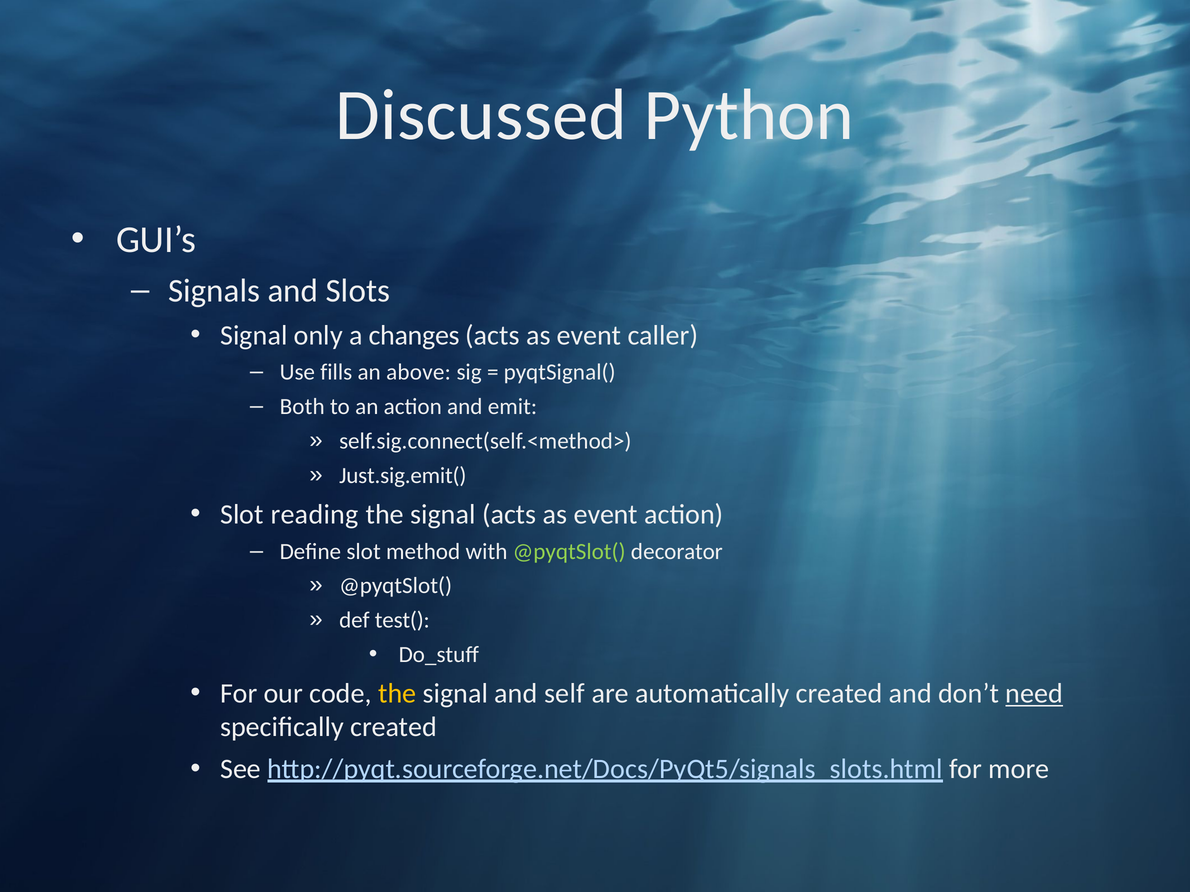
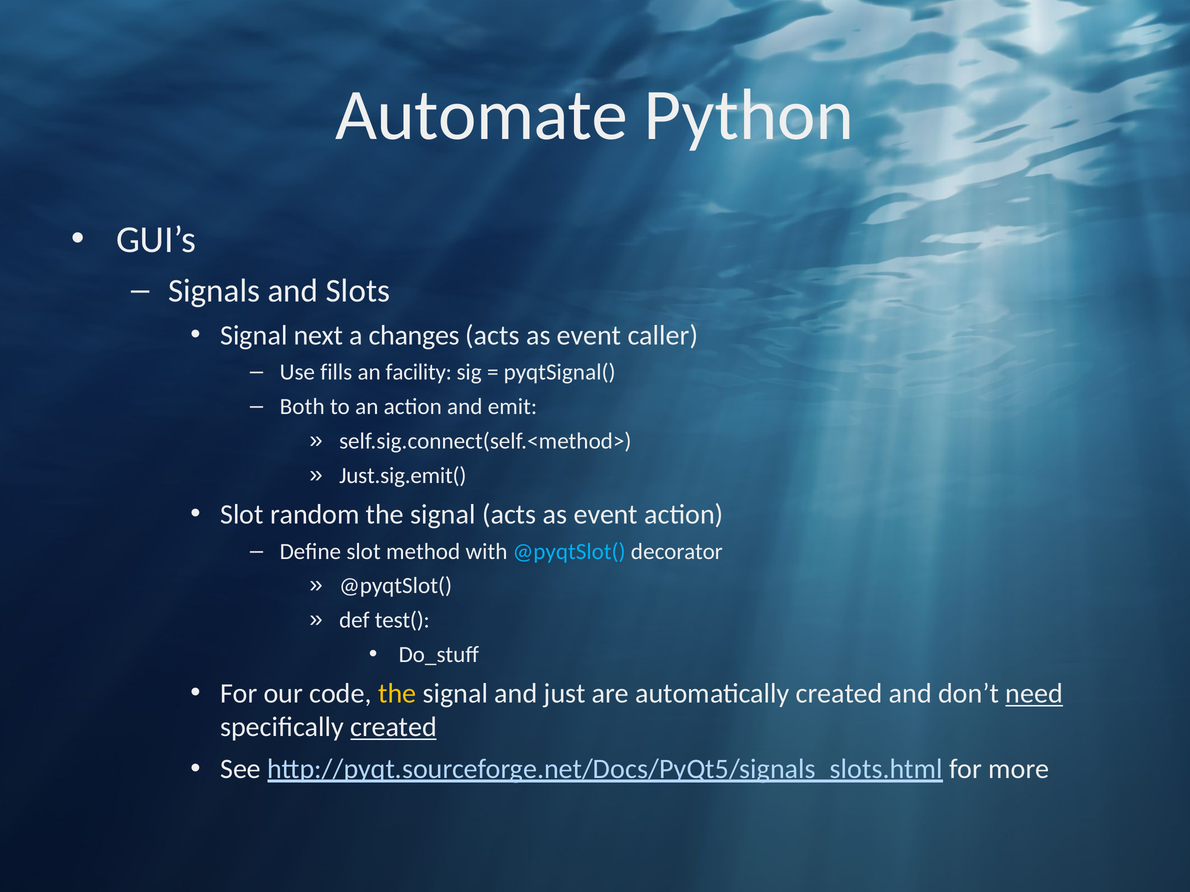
Discussed: Discussed -> Automate (481, 115)
only: only -> next (318, 335)
above: above -> facility (419, 373)
reading: reading -> random (315, 515)
@pyqtSlot( colour: light green -> light blue (569, 552)
self: self -> just (565, 694)
created underline: none -> present (394, 728)
